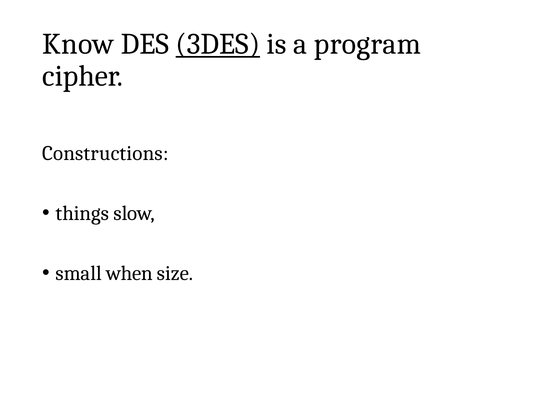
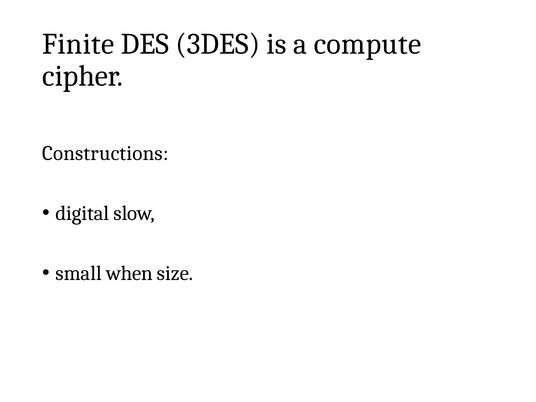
Know: Know -> Finite (78, 44)
3DES underline: present -> none (218, 44)
program: program -> compute (367, 44)
things: things -> digital (82, 213)
